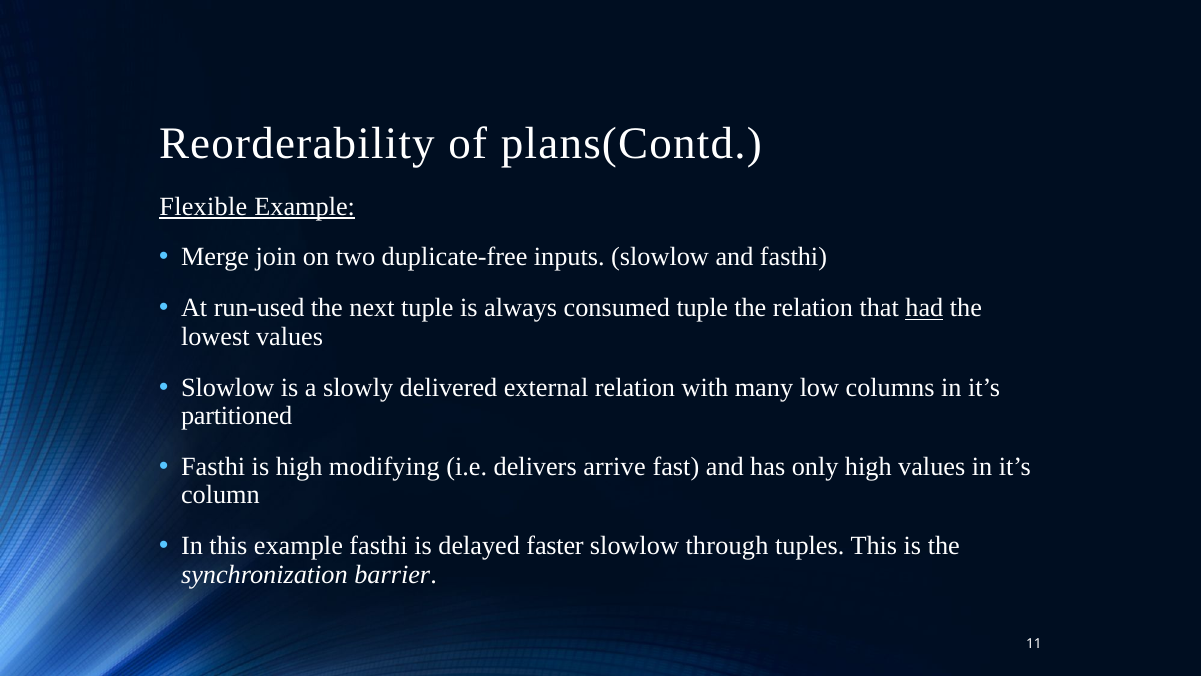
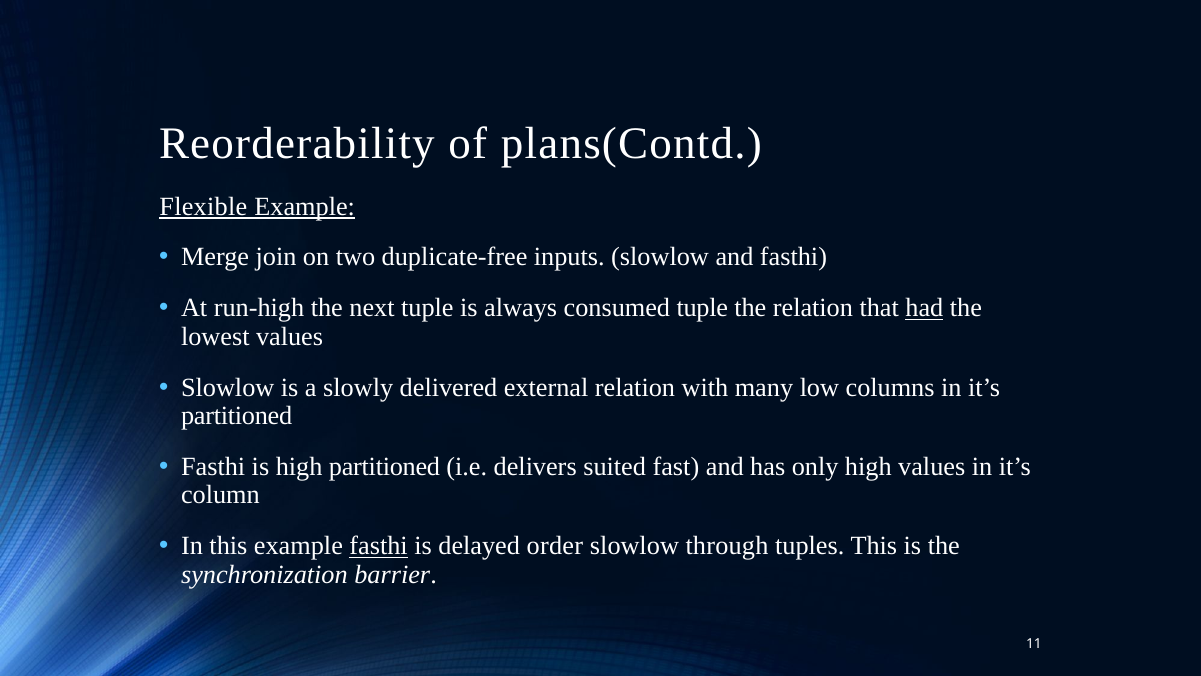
run-used: run-used -> run-high (259, 308)
high modifying: modifying -> partitioned (385, 467)
arrive: arrive -> suited (615, 467)
fasthi underline: none -> present (379, 546)
faster: faster -> order (555, 546)
